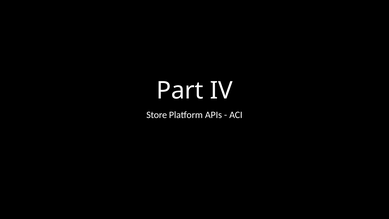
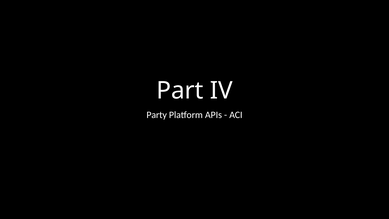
Store: Store -> Party (157, 115)
